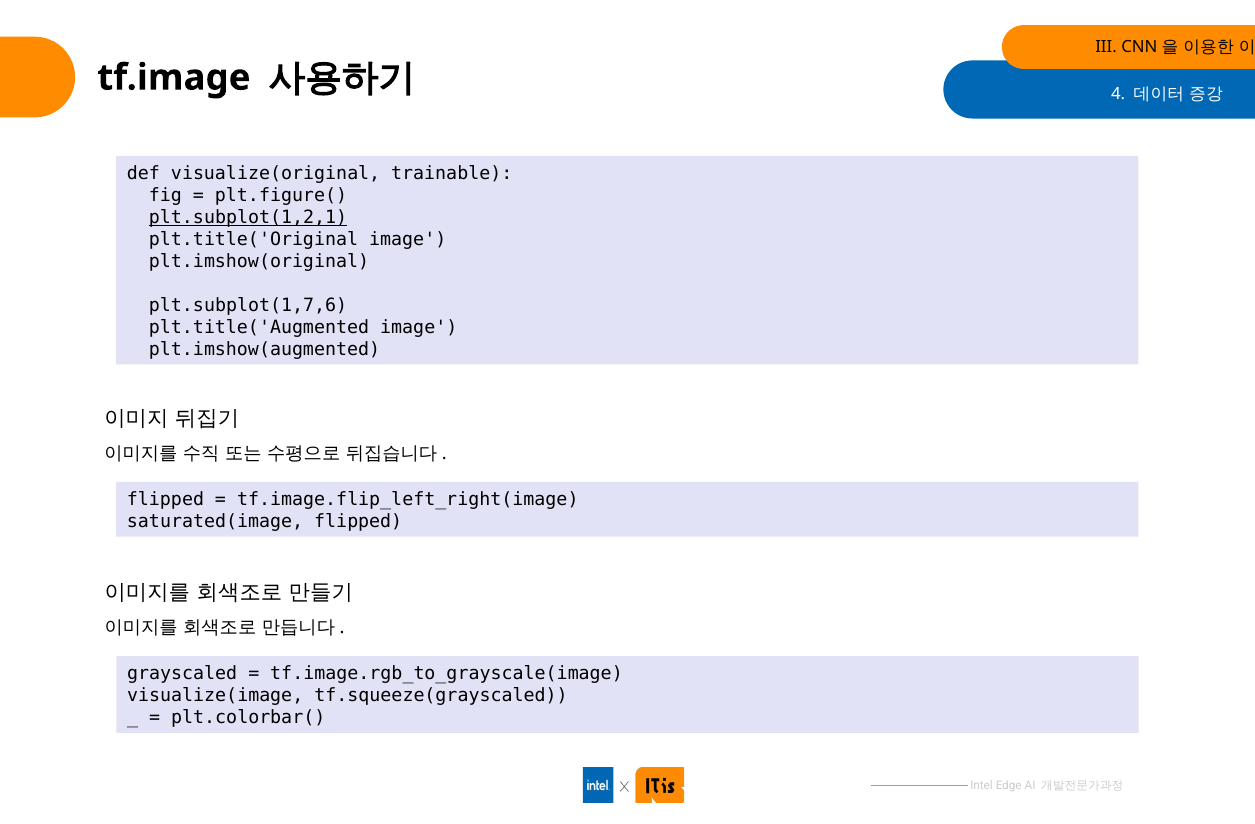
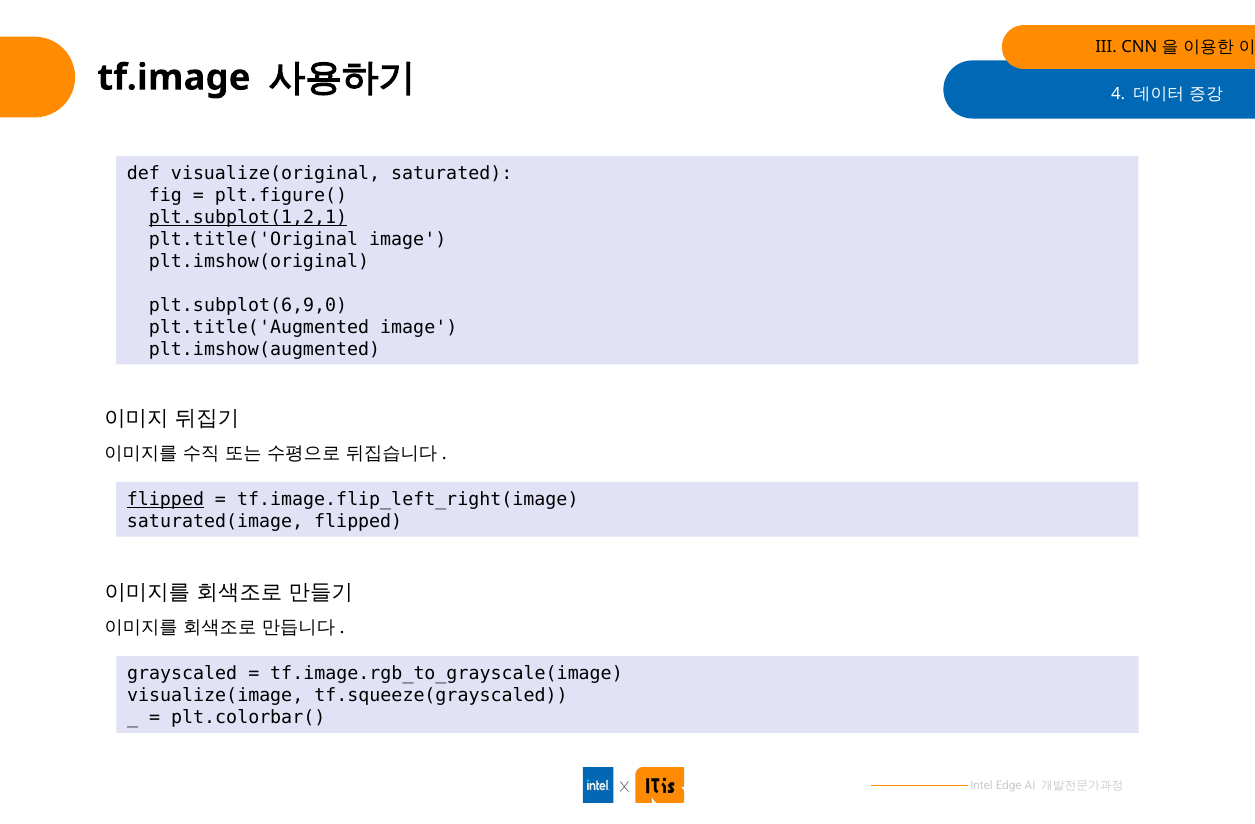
trainable: trainable -> saturated (452, 174)
plt.subplot(1,7,6: plt.subplot(1,7,6 -> plt.subplot(6,9,0 (248, 305)
flipped underline: none -> present (165, 500)
